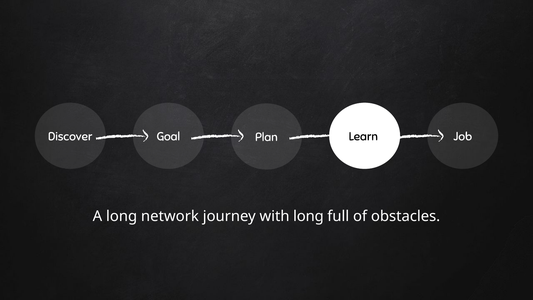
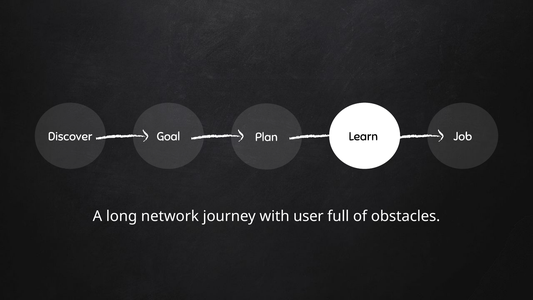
with long: long -> user (308, 216)
